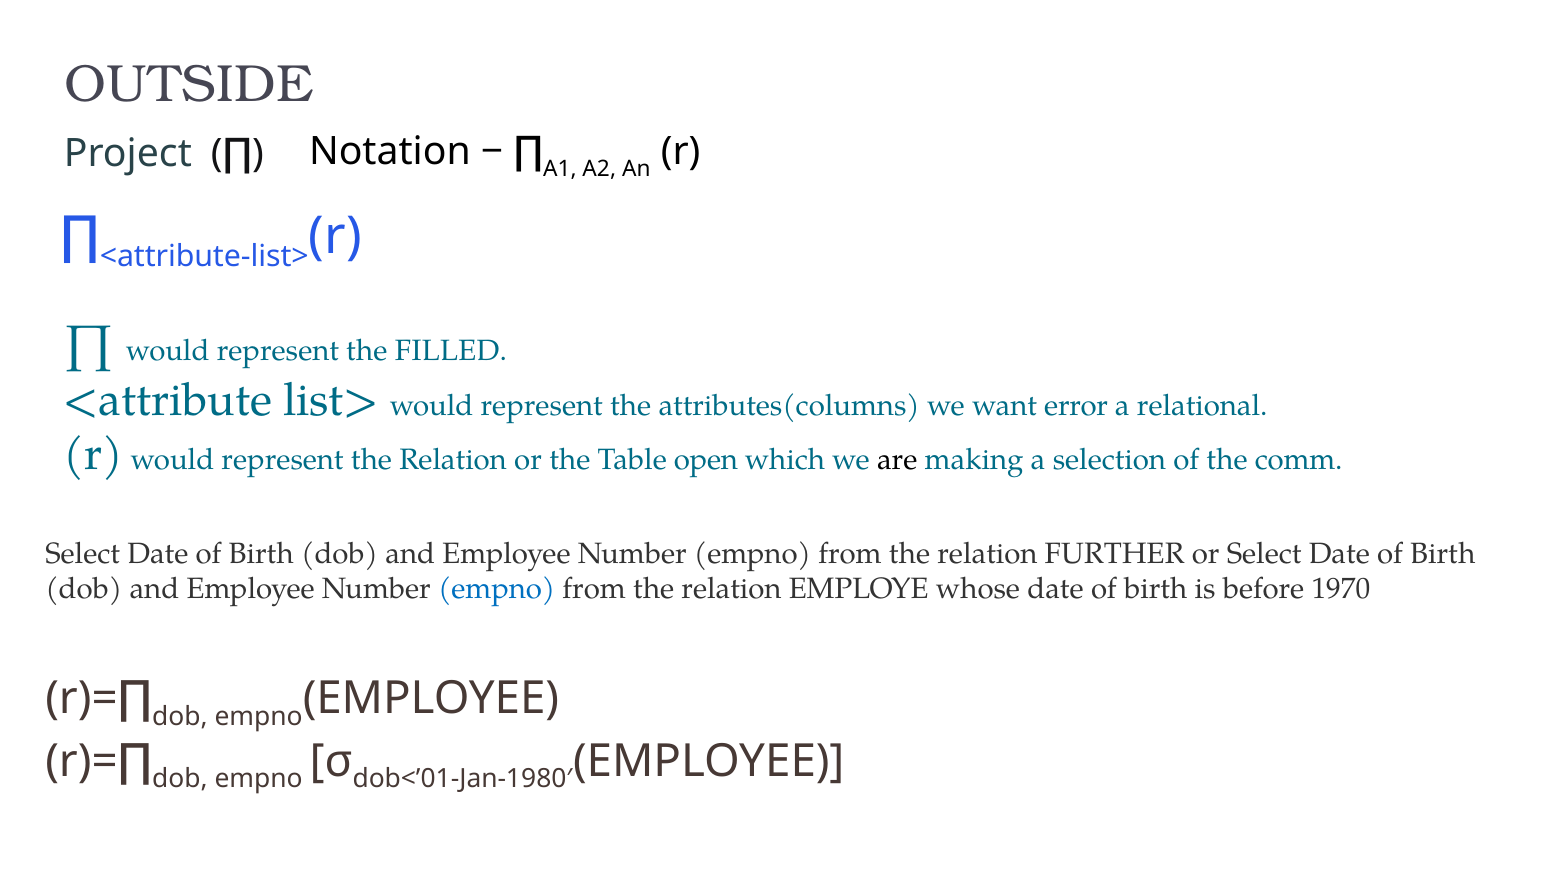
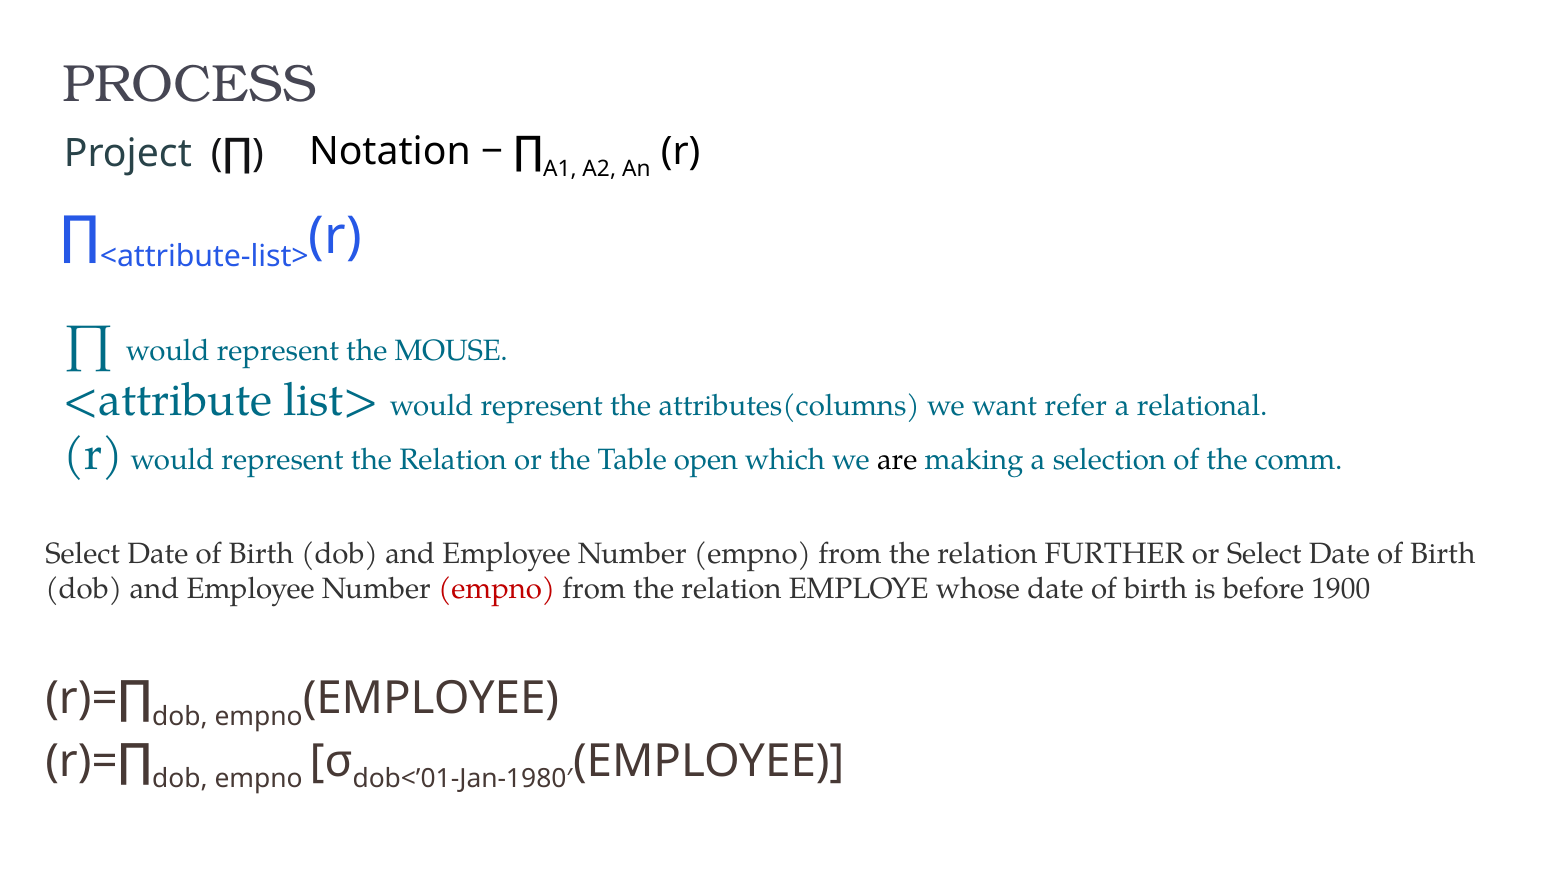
OUTSIDE: OUTSIDE -> PROCESS (190, 84)
FILLED: FILLED -> MOUSE (451, 351)
error: error -> refer (1076, 406)
empno colour: blue -> red (497, 590)
1970: 1970 -> 1900 (1341, 590)
